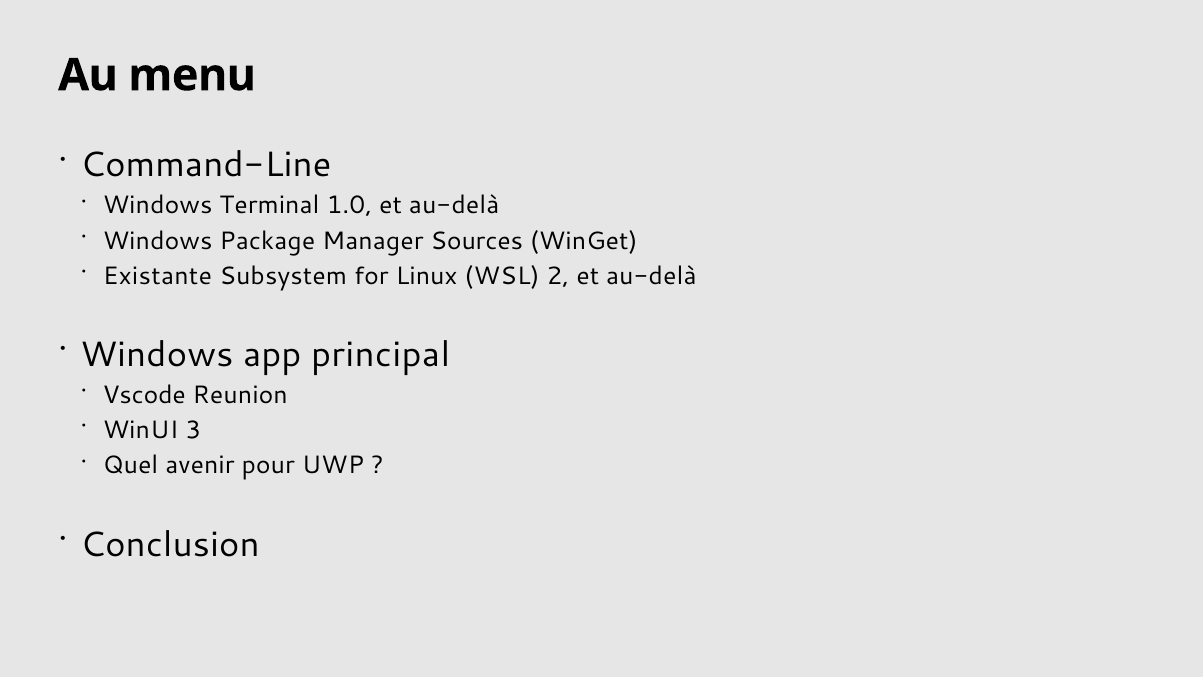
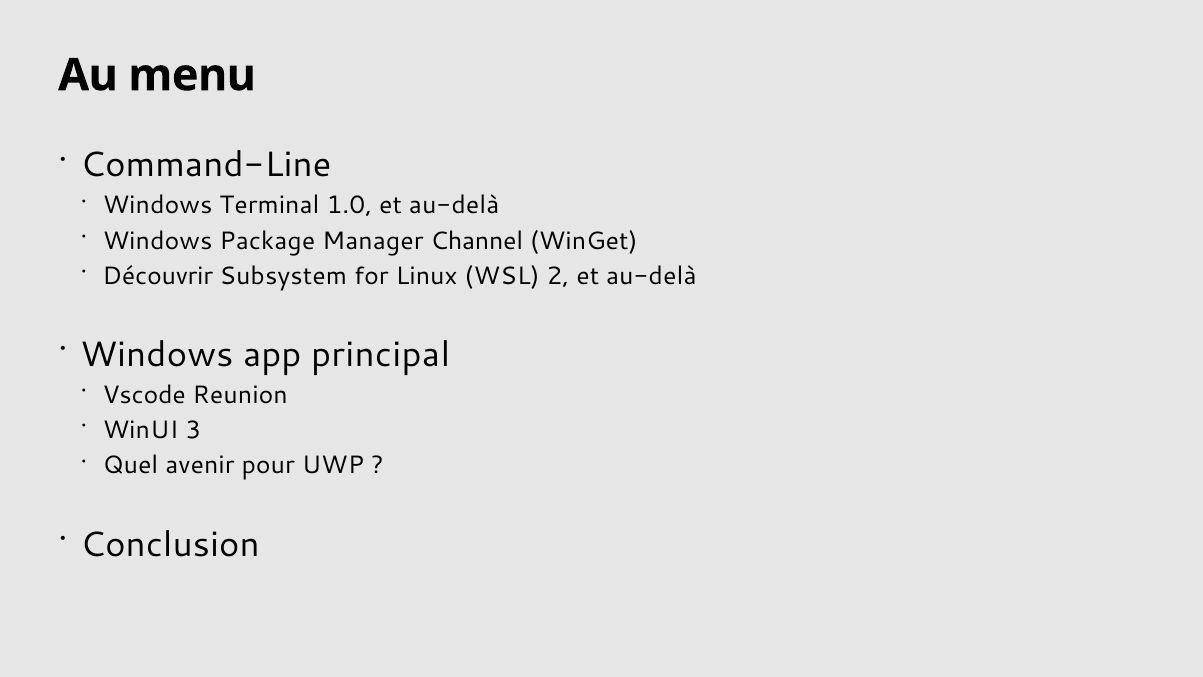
Sources: Sources -> Channel (477, 241)
Existante: Existante -> Découvrir (158, 276)
